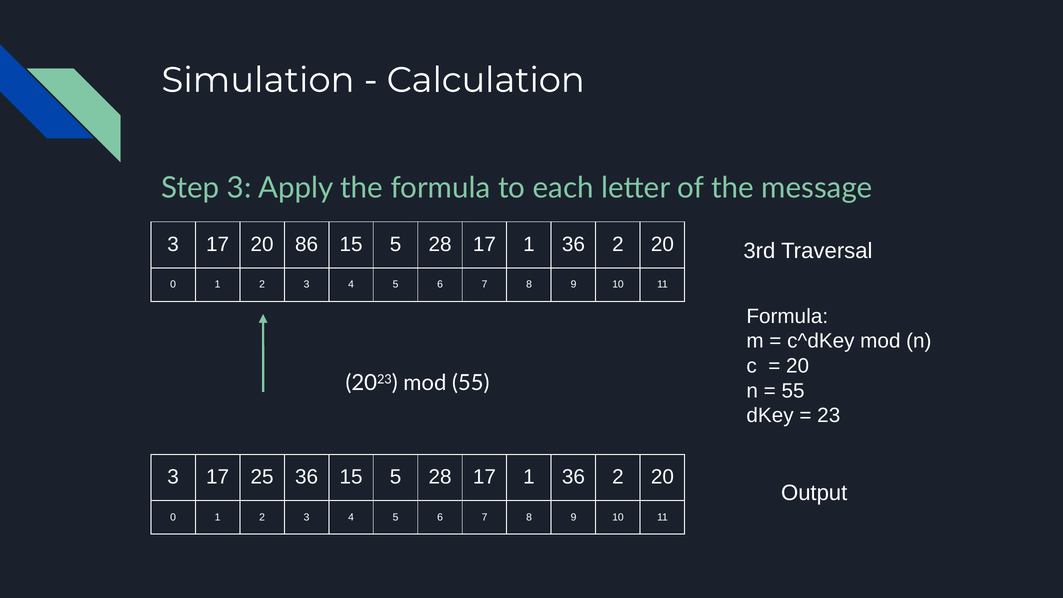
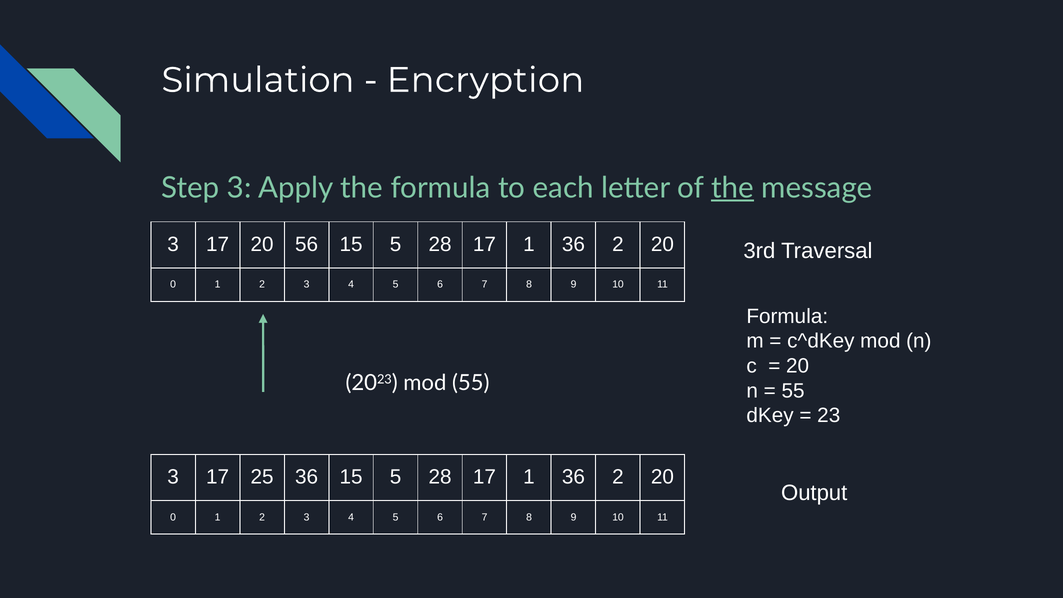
Calculation: Calculation -> Encryption (485, 80)
the underline: none -> present (733, 188)
86: 86 -> 56 (307, 244)
